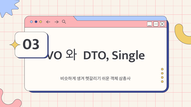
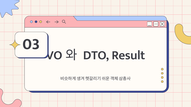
Single: Single -> Result (128, 55)
